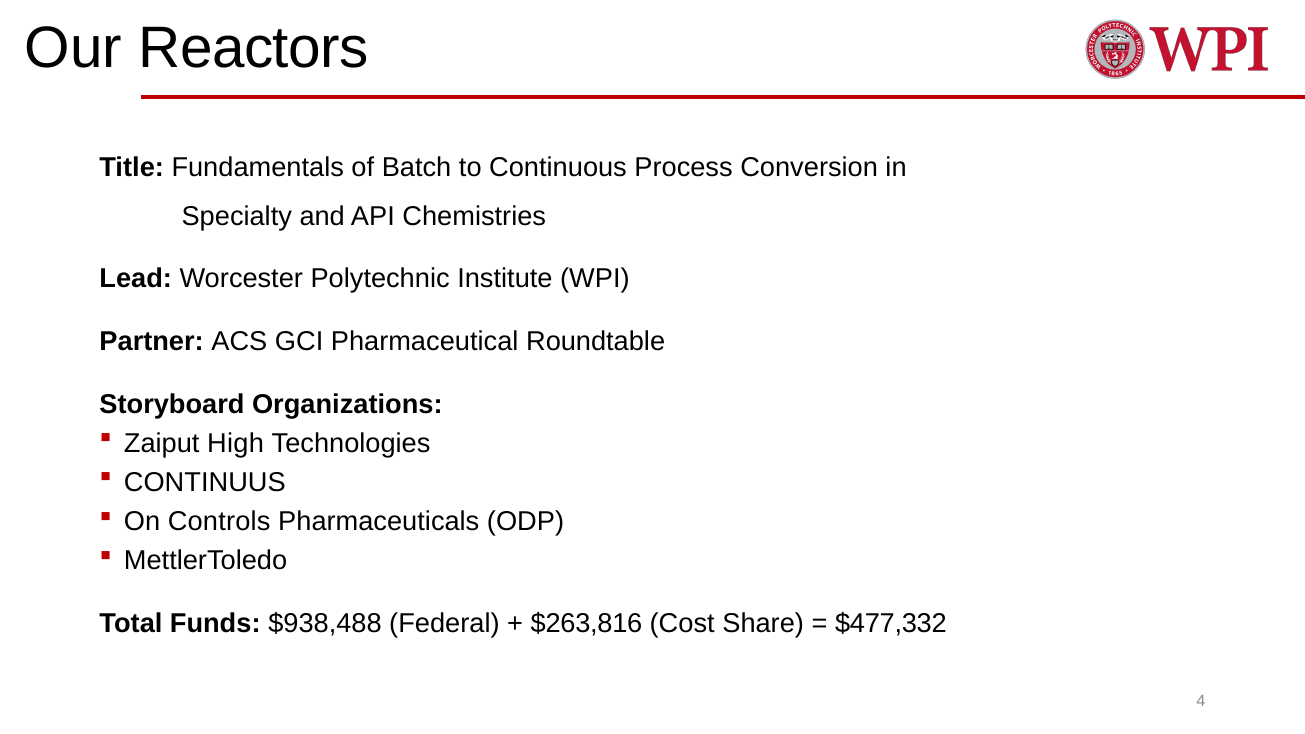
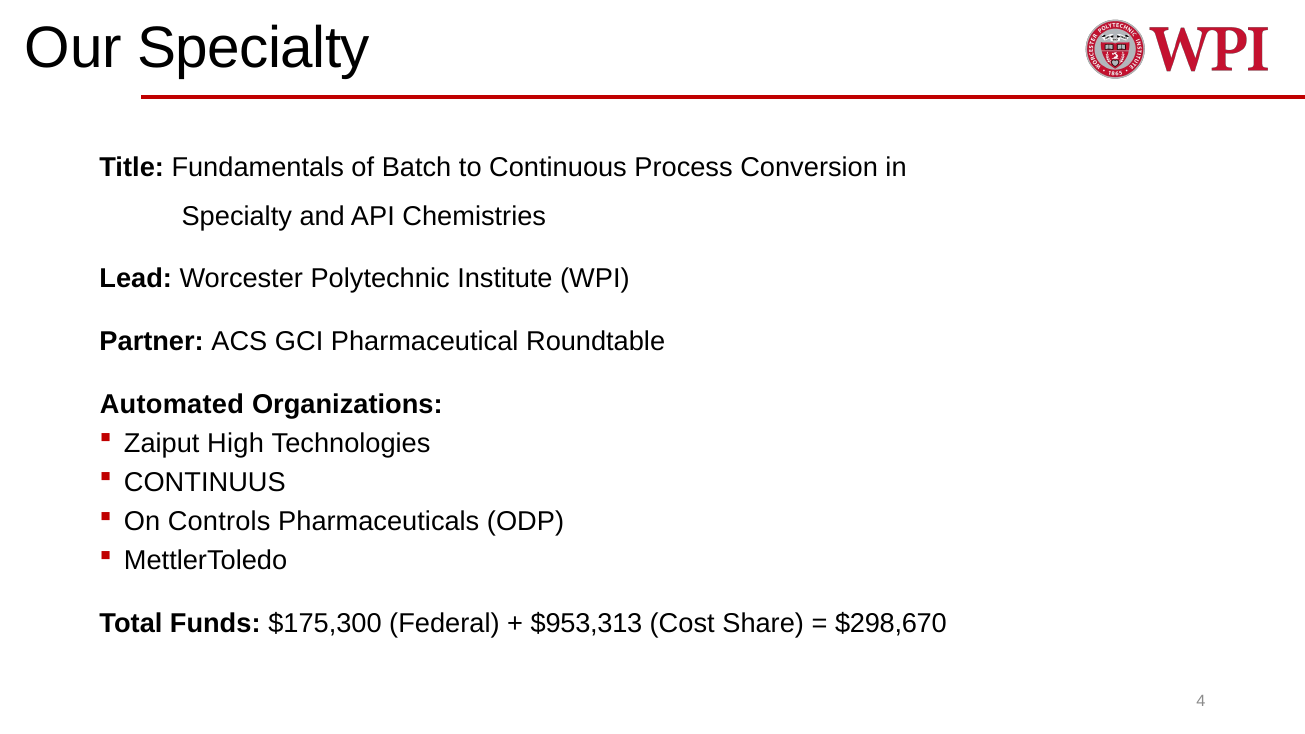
Our Reactors: Reactors -> Specialty (254, 48)
Storyboard: Storyboard -> Automated (172, 404)
$938,488: $938,488 -> $175,300 (325, 623)
$263,816: $263,816 -> $953,313 (586, 623)
$477,332: $477,332 -> $298,670 (891, 623)
